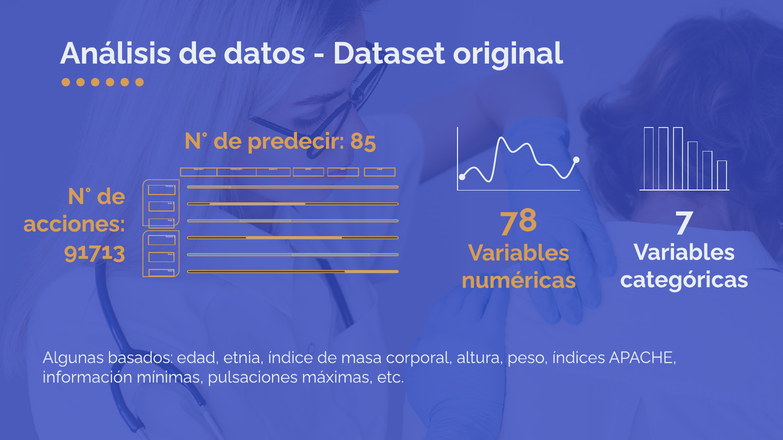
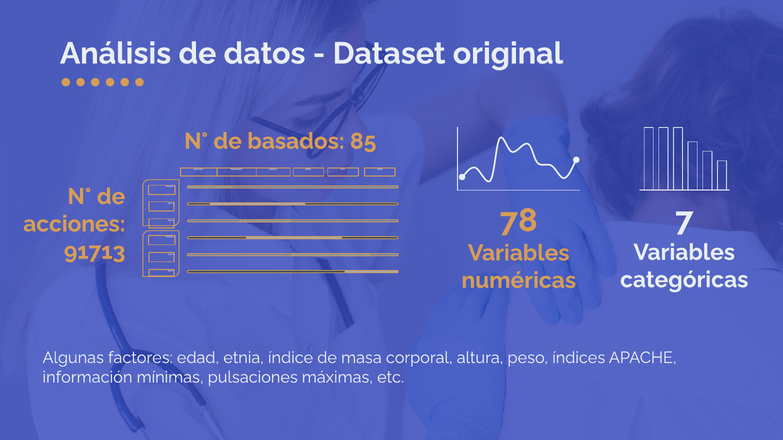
predecir: predecir -> basados (296, 141)
basados: basados -> factores (140, 358)
